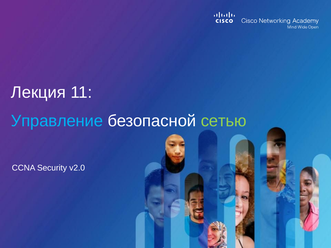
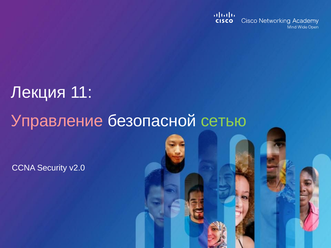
Управление colour: light blue -> pink (57, 121)
